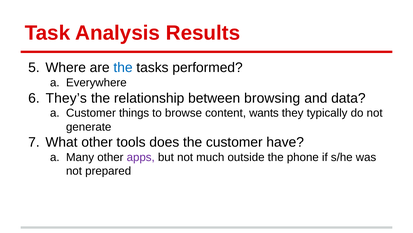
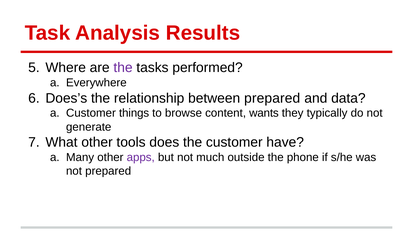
the colour: blue -> purple (123, 68)
They’s: They’s -> Does’s (66, 98)
between browsing: browsing -> prepared (272, 98)
